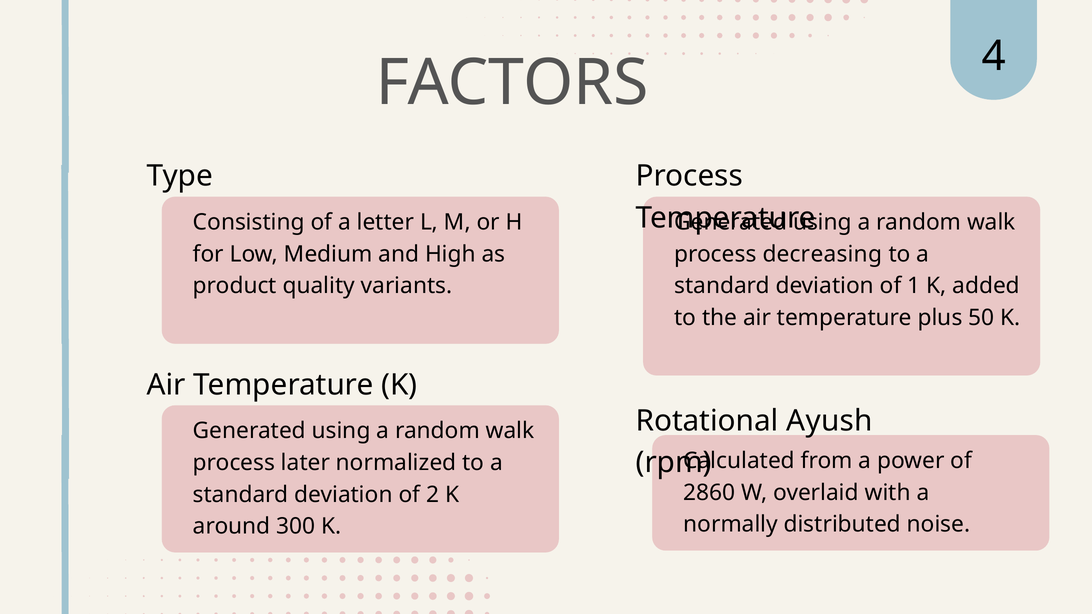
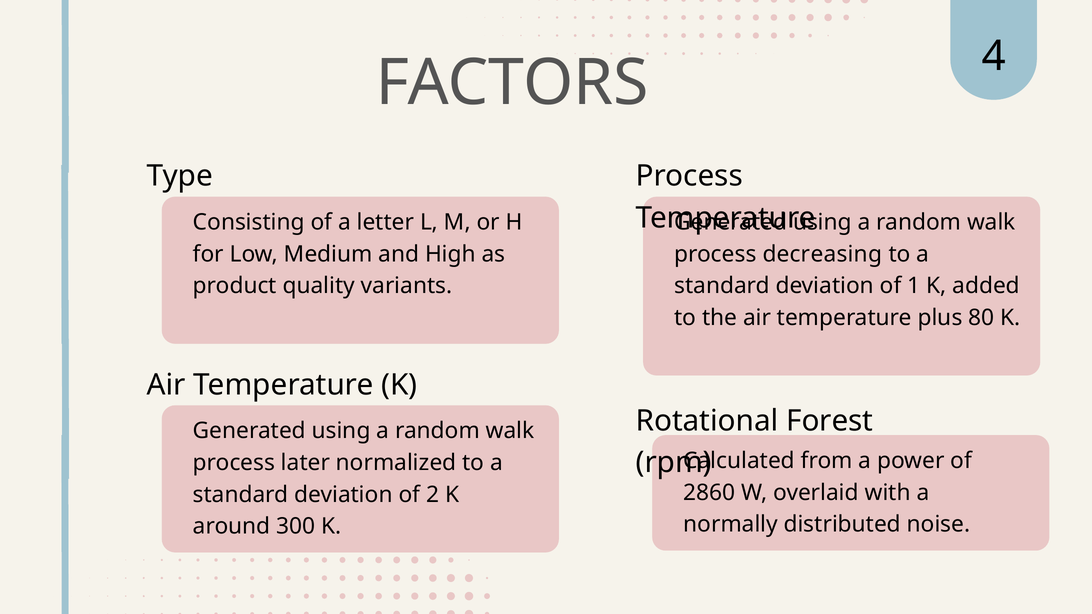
50: 50 -> 80 (981, 318)
Ayush: Ayush -> Forest (830, 421)
